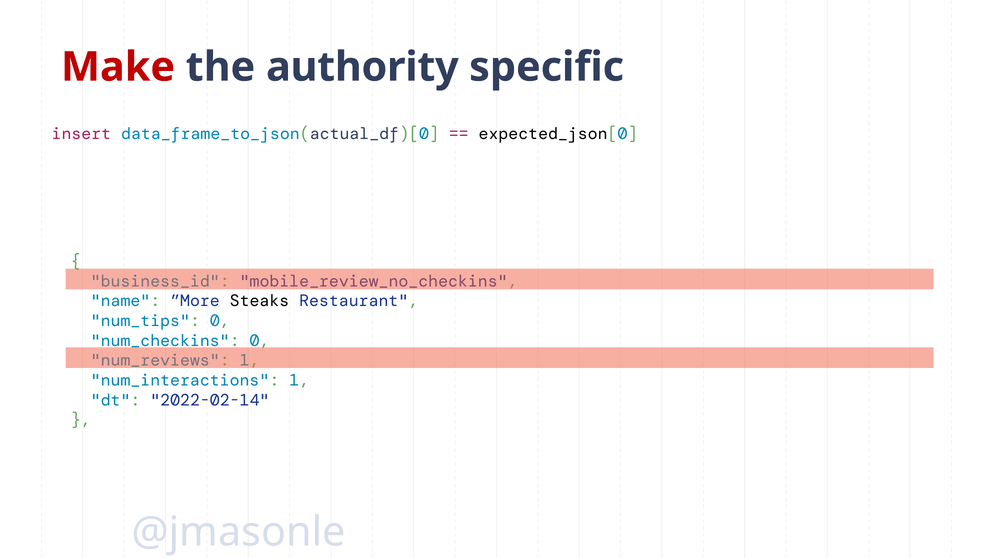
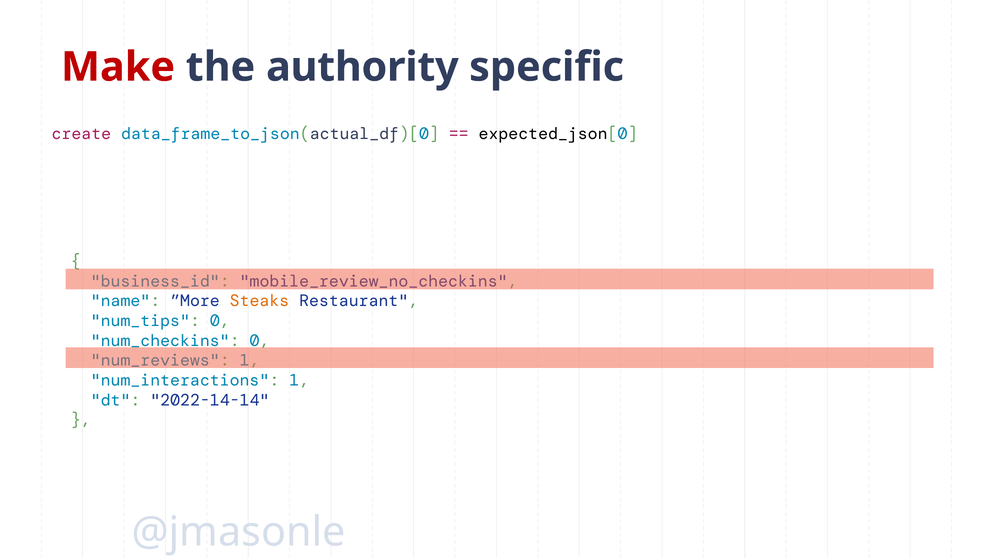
insert: insert -> create (81, 134)
Steaks colour: black -> orange (259, 301)
2022-02-14: 2022-02-14 -> 2022-14-14 (210, 401)
